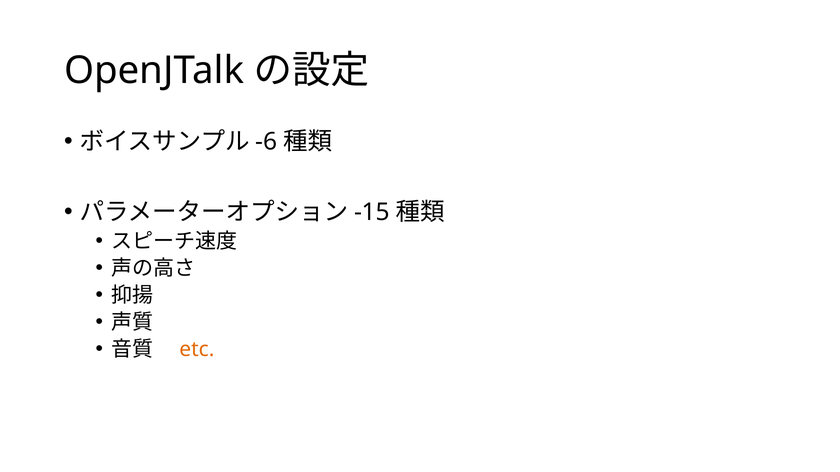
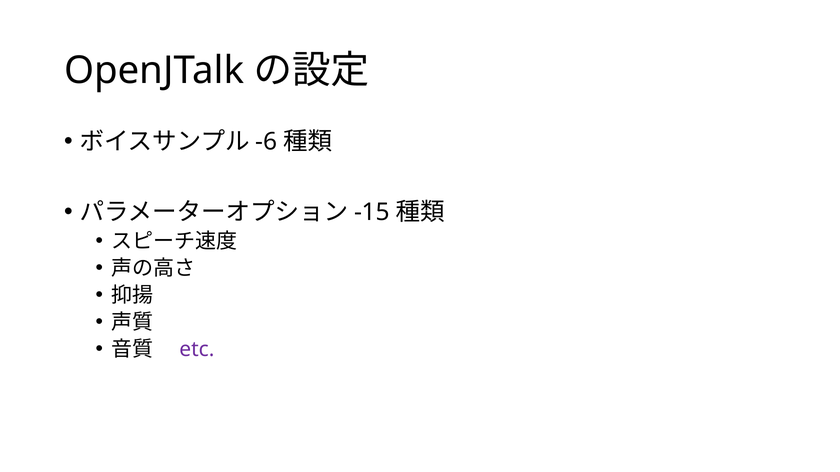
etc colour: orange -> purple (197, 350)
